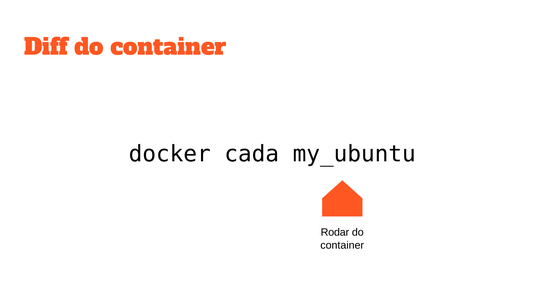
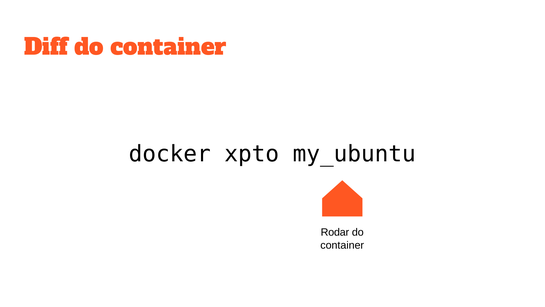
cada: cada -> xpto (252, 154)
